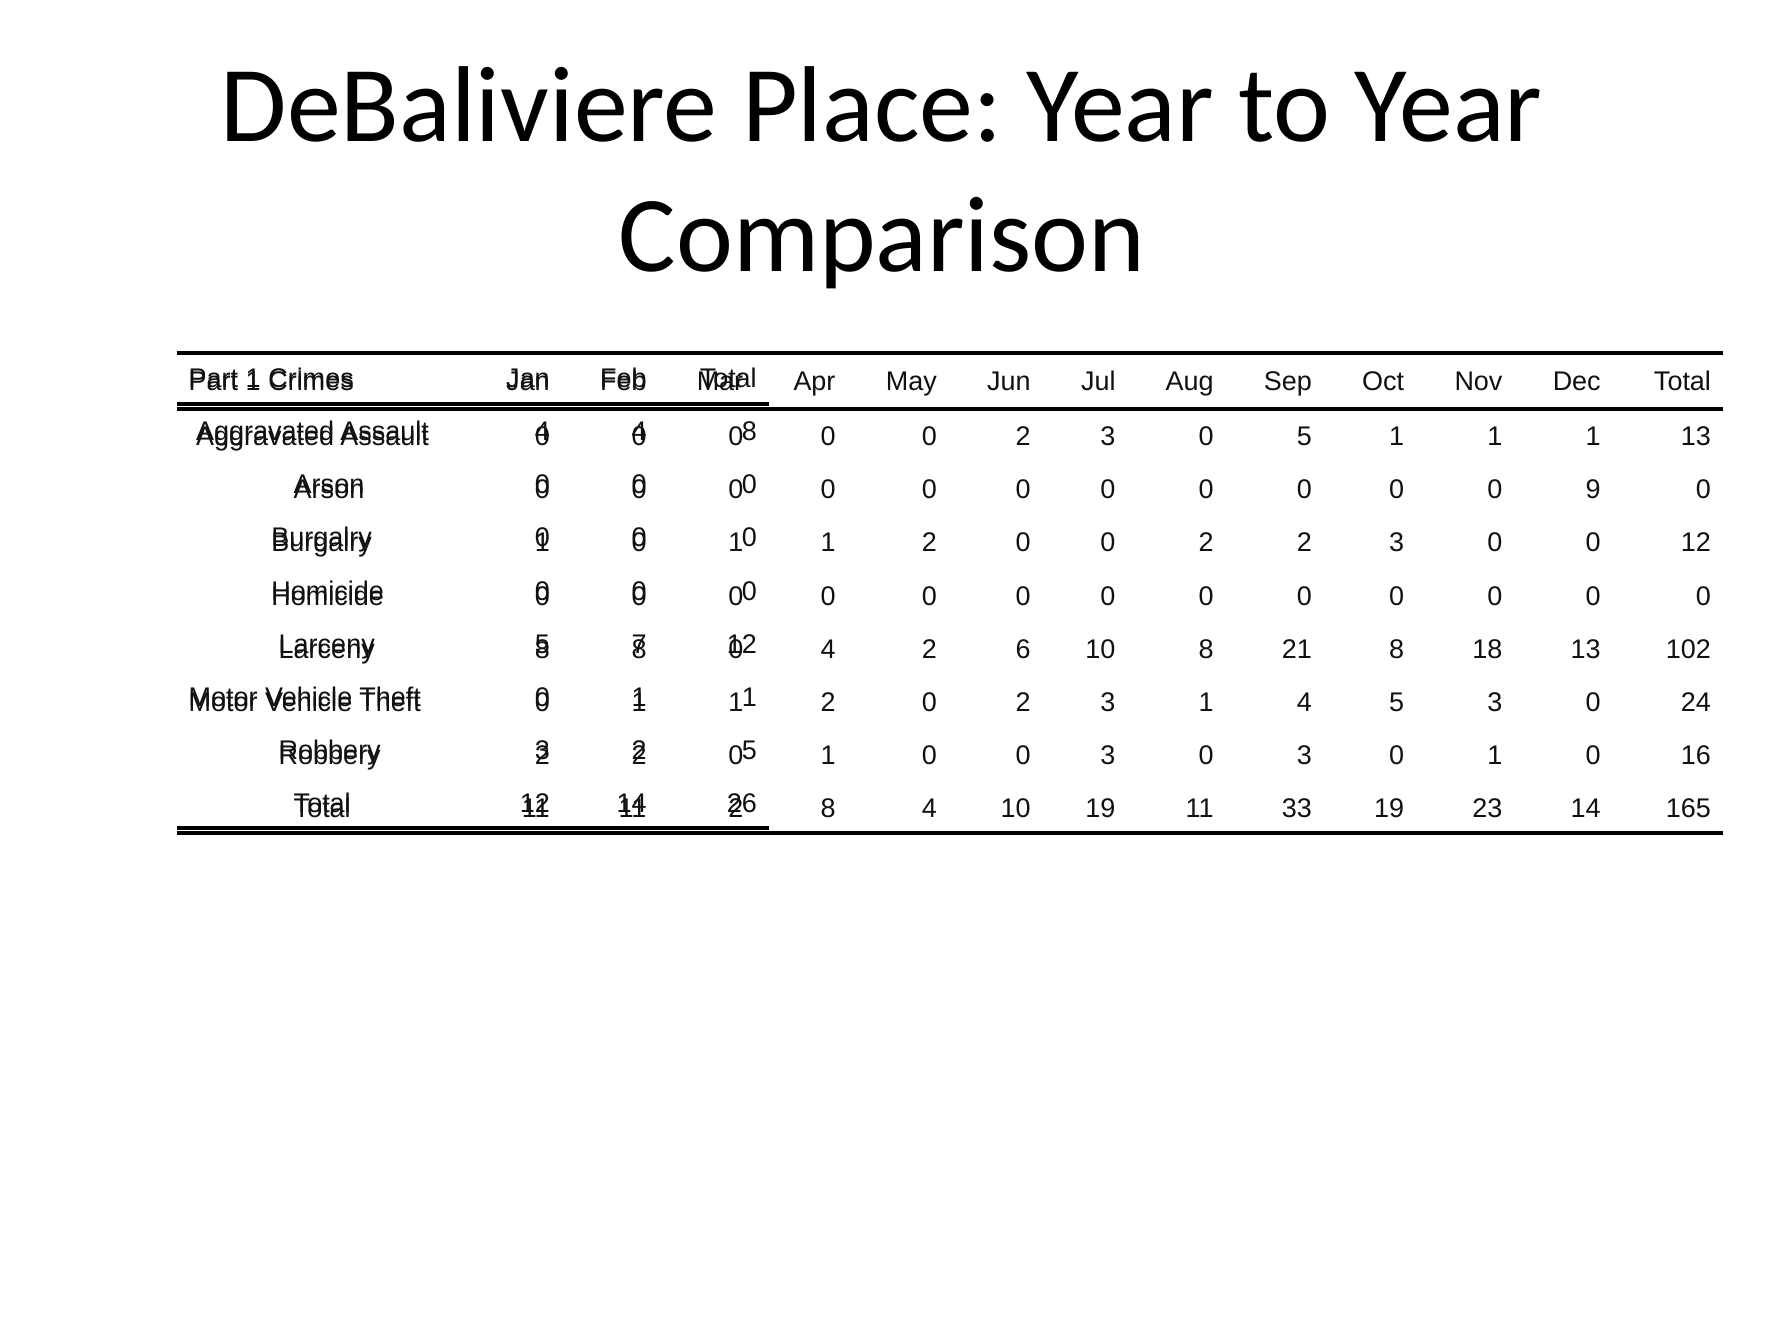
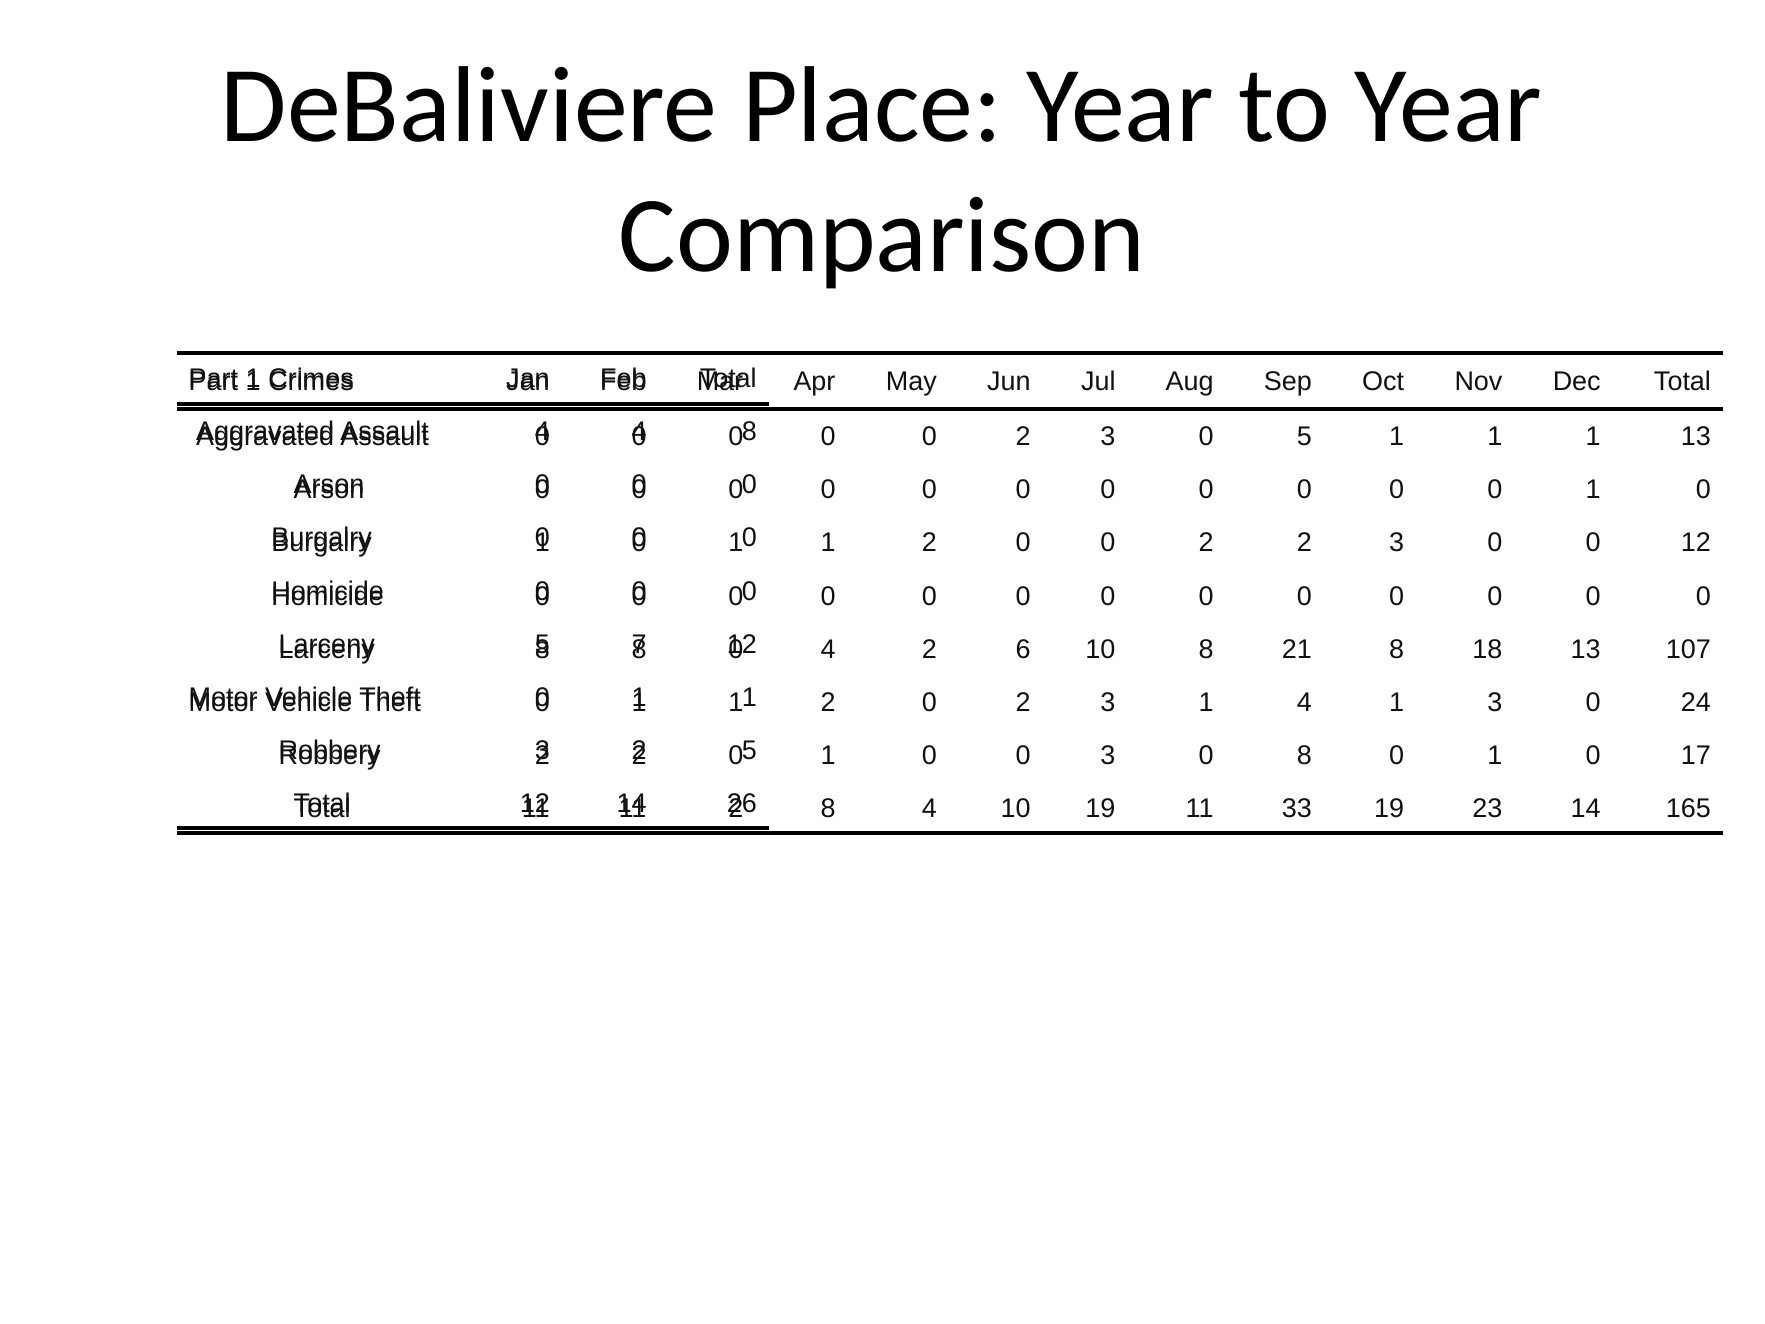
0 0 9: 9 -> 1 (1593, 490)
102: 102 -> 107 (1688, 649)
4 5: 5 -> 1 (1397, 702)
3 0 3: 3 -> 8 (1304, 755)
16: 16 -> 17 (1696, 755)
